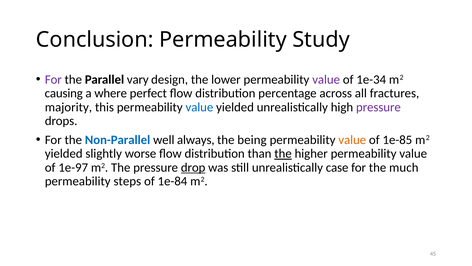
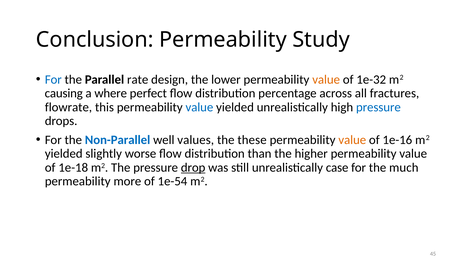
For colour: purple -> blue (53, 79)
vary: vary -> rate (138, 79)
value colour: purple -> orange (326, 79)
1e-34: 1e-34 -> 1e-32 (371, 79)
majority: majority -> flowrate (68, 107)
pressure colour: purple -> blue (378, 107)
always: always -> values (196, 140)
being: being -> these (252, 140)
1e-85: 1e-85 -> 1e-16 (397, 140)
the underline: present -> none (283, 153)
1e-97: 1e-97 -> 1e-18 (73, 167)
steps: steps -> more (127, 181)
1e-84: 1e-84 -> 1e-54 (172, 181)
